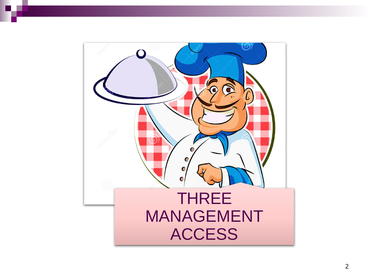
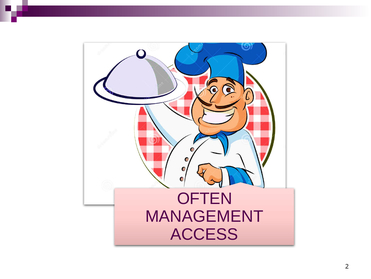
THREE: THREE -> OFTEN (205, 198)
